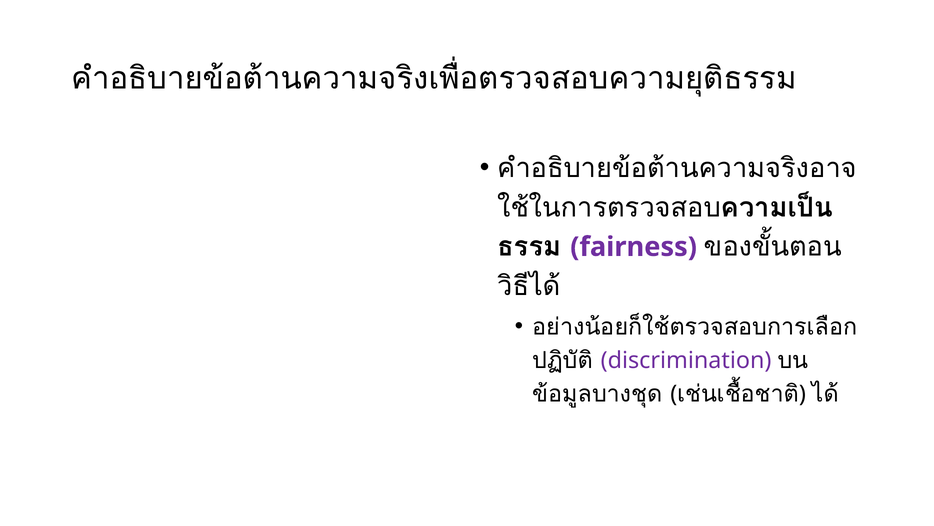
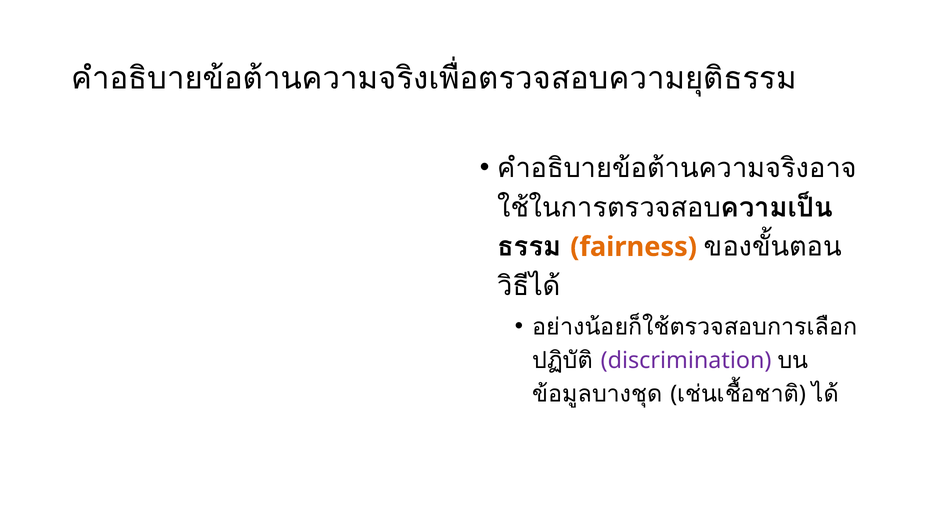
fairness colour: purple -> orange (634, 247)
